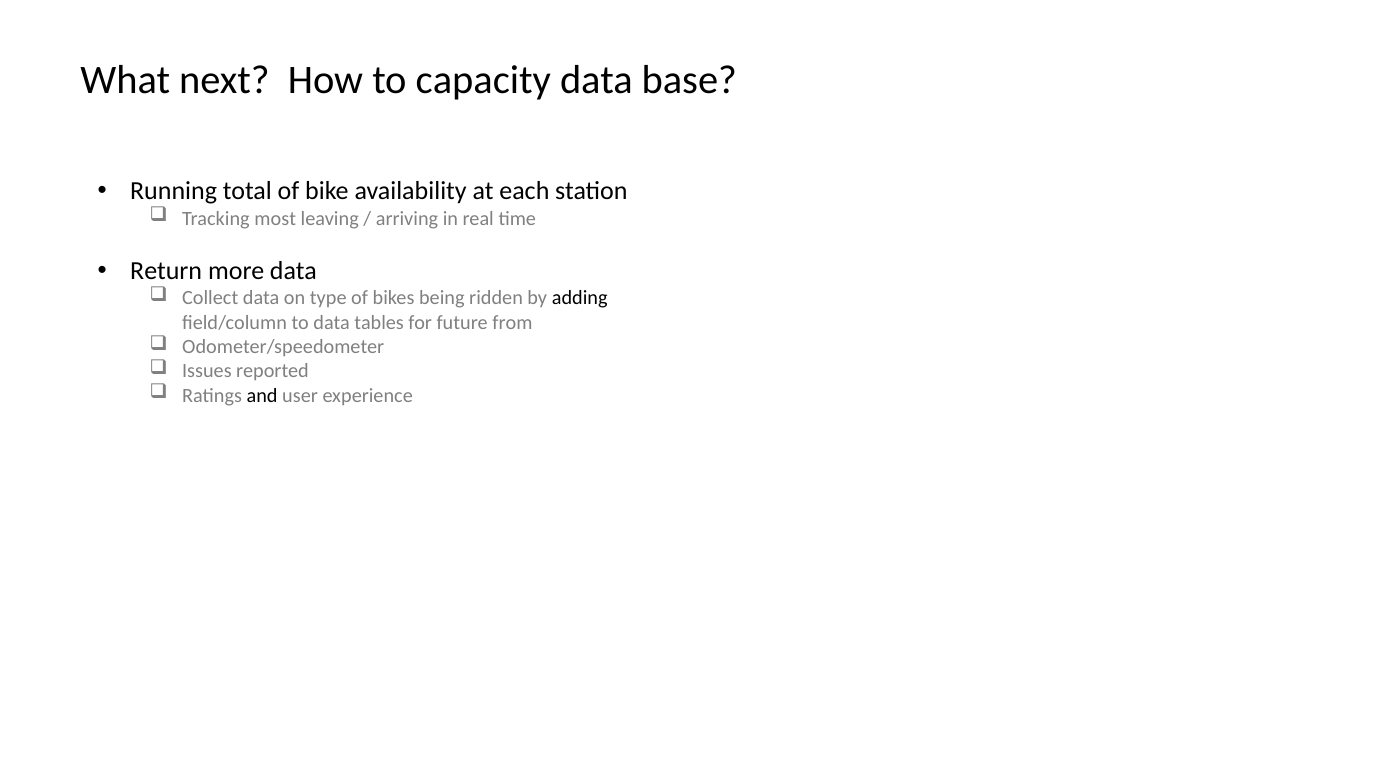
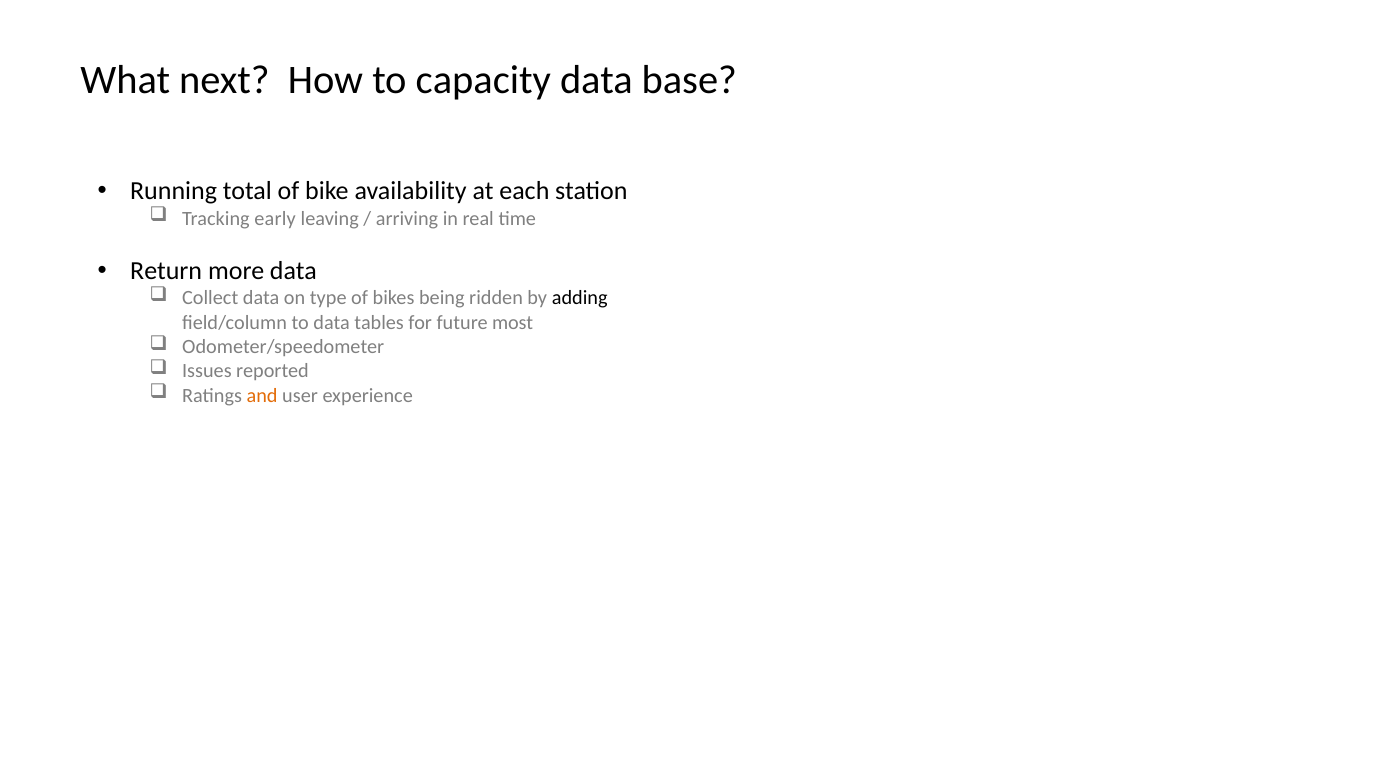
most: most -> early (275, 219)
from: from -> most (513, 323)
and colour: black -> orange (262, 396)
